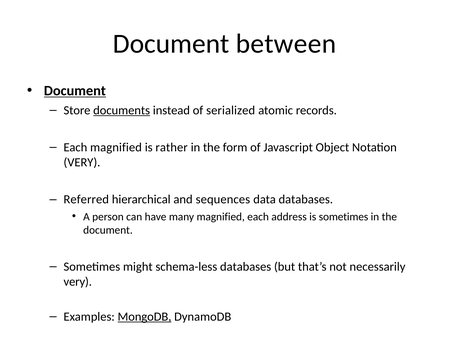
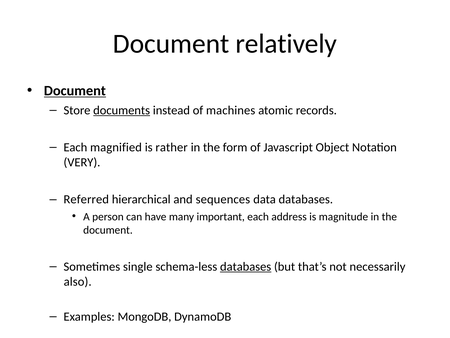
between: between -> relatively (286, 44)
serialized: serialized -> machines (231, 110)
many magnified: magnified -> important (221, 216)
is sometimes: sometimes -> magnitude (343, 216)
might: might -> single (138, 266)
databases underline: none -> present (246, 266)
very: very -> also (78, 281)
MongoDB underline: present -> none (144, 316)
